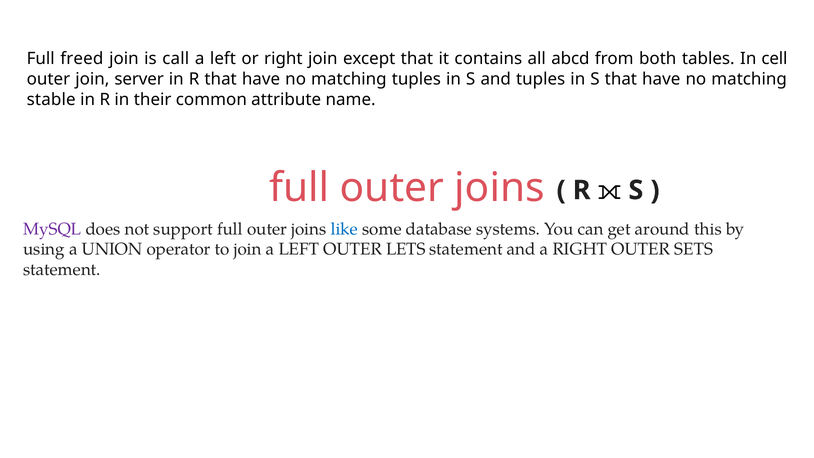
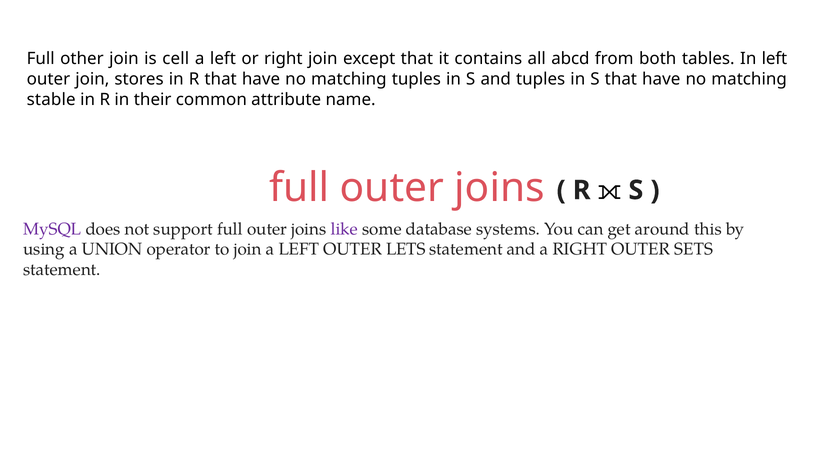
freed: freed -> other (82, 59)
call: call -> cell (176, 59)
In cell: cell -> left (774, 59)
server: server -> stores (139, 79)
like colour: blue -> purple (344, 229)
